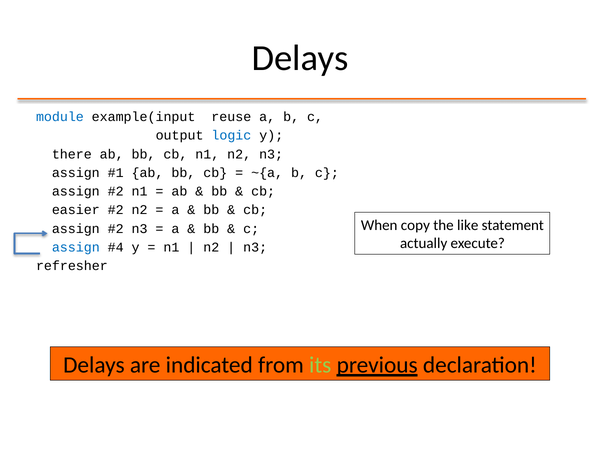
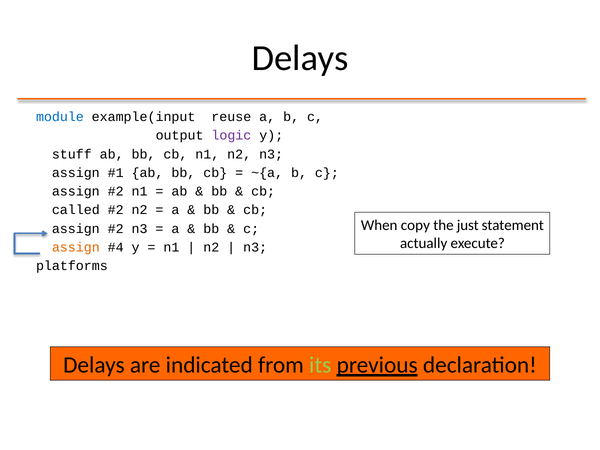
logic colour: blue -> purple (231, 136)
there: there -> stuff (72, 154)
easier: easier -> called (76, 210)
like: like -> just (468, 225)
assign colour: blue -> orange (76, 247)
refresher: refresher -> platforms (72, 266)
